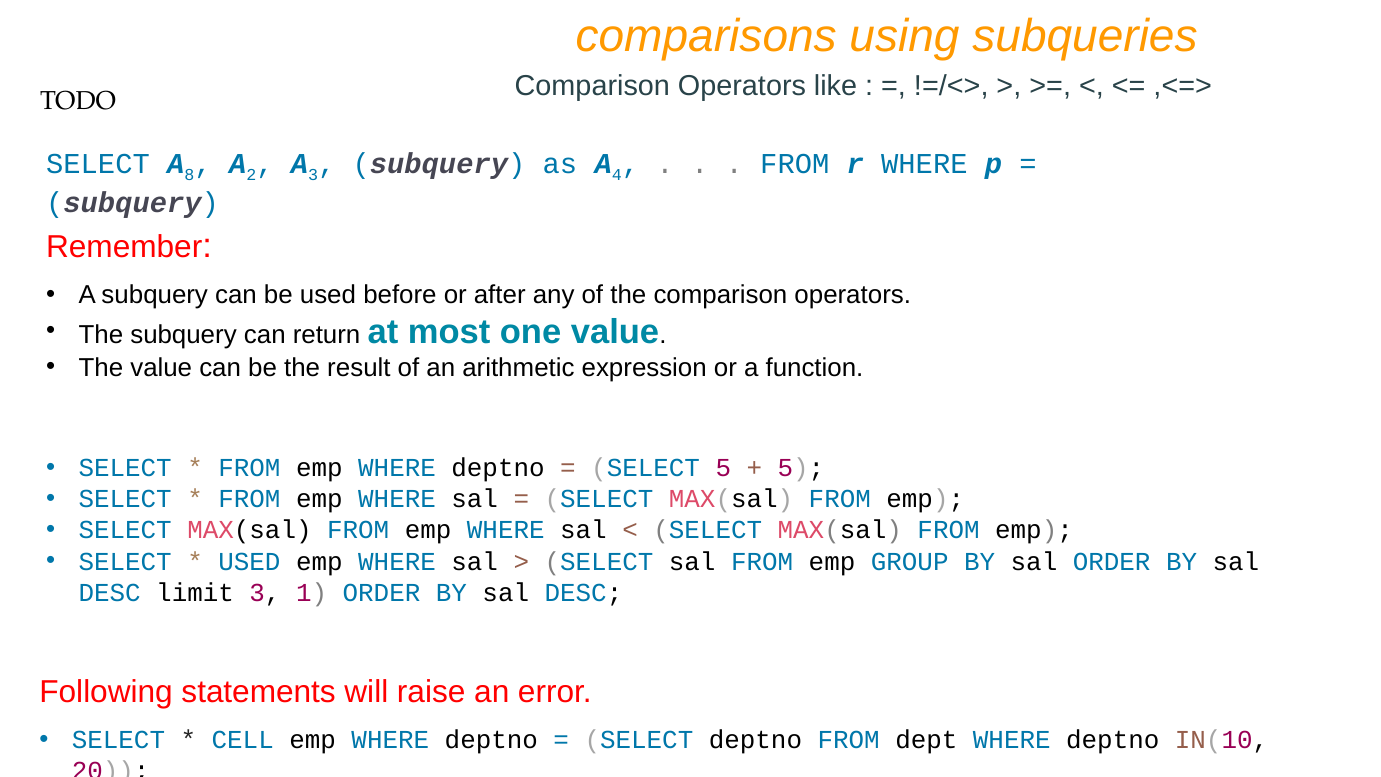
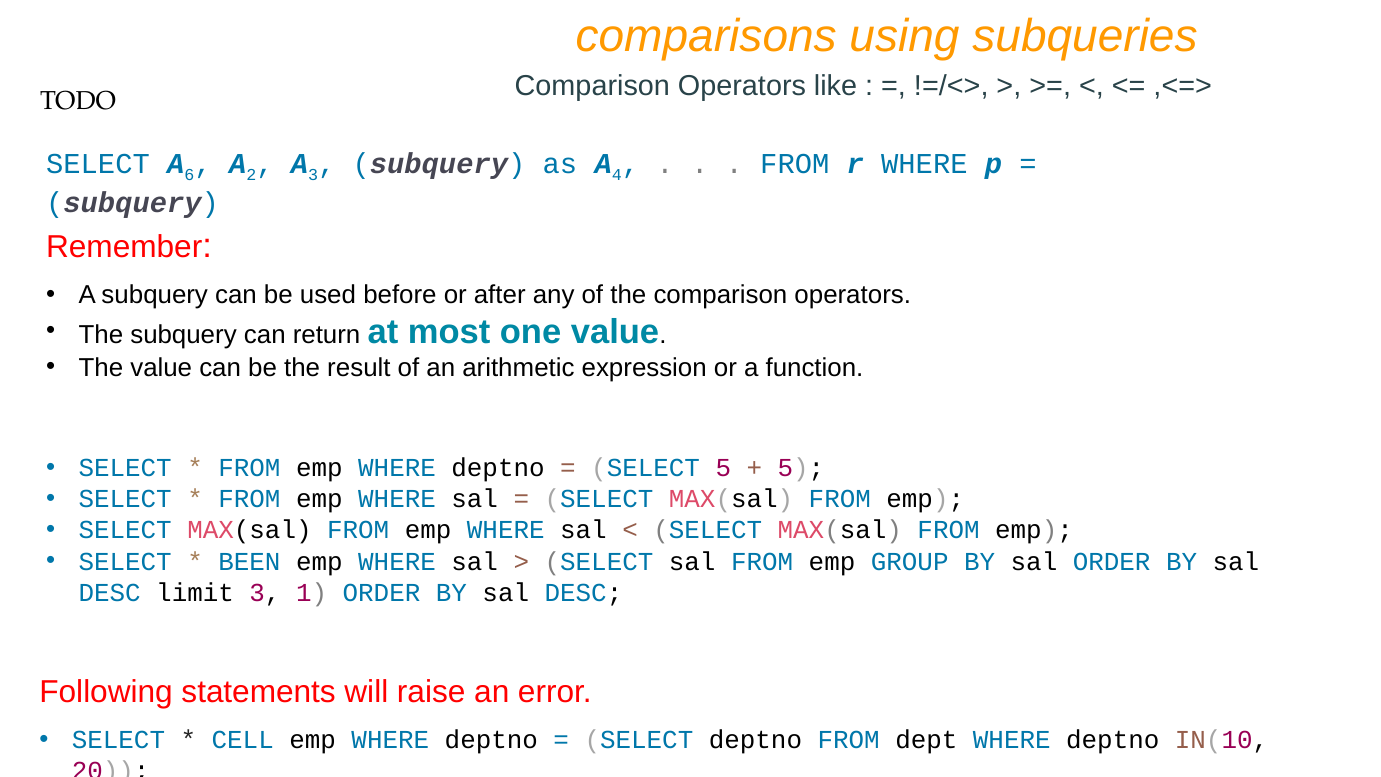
8: 8 -> 6 (189, 175)
USED: USED -> BEEN (249, 561)
